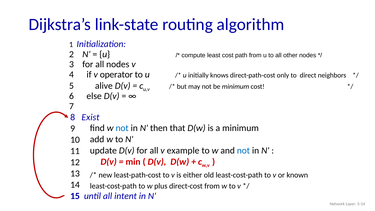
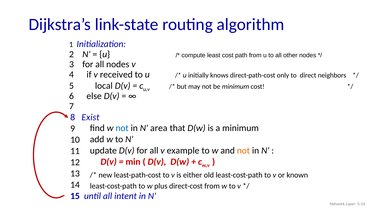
operator: operator -> received (116, 74)
alive: alive -> local (104, 86)
then: then -> area (159, 128)
not colour: blue -> orange (243, 151)
